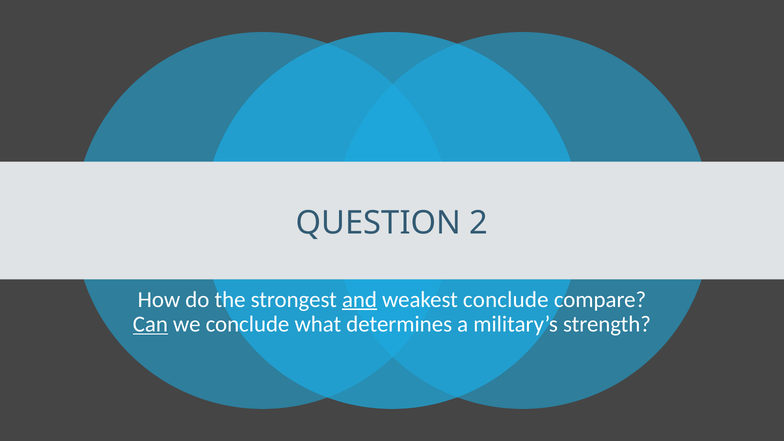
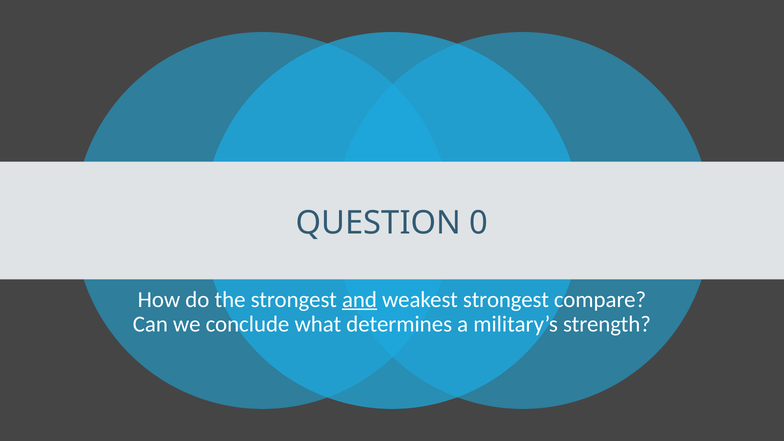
2: 2 -> 0 (479, 223)
weakest conclude: conclude -> strongest (506, 300)
Can underline: present -> none (150, 324)
